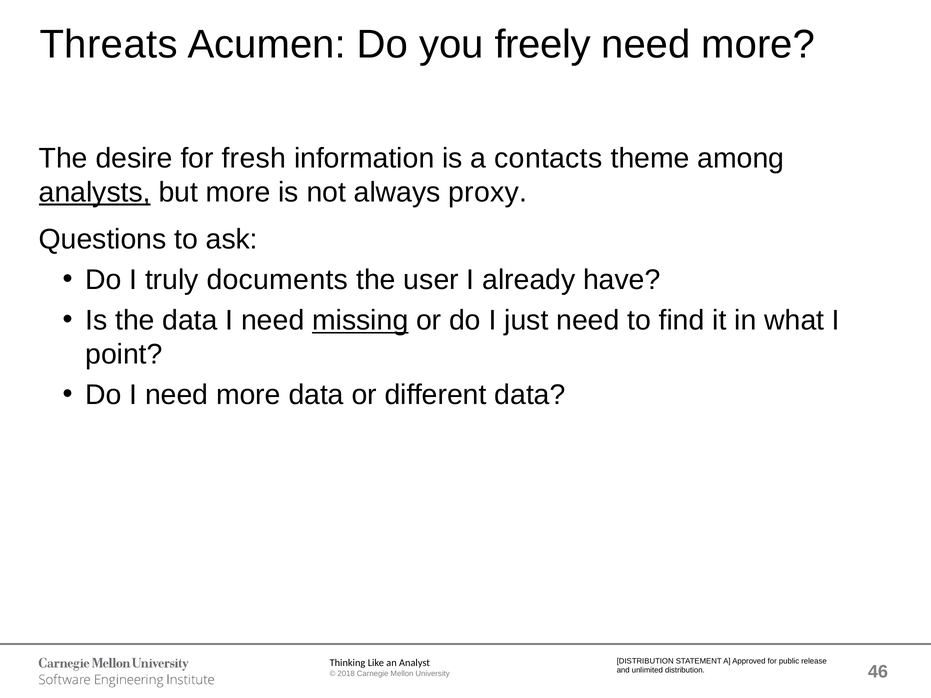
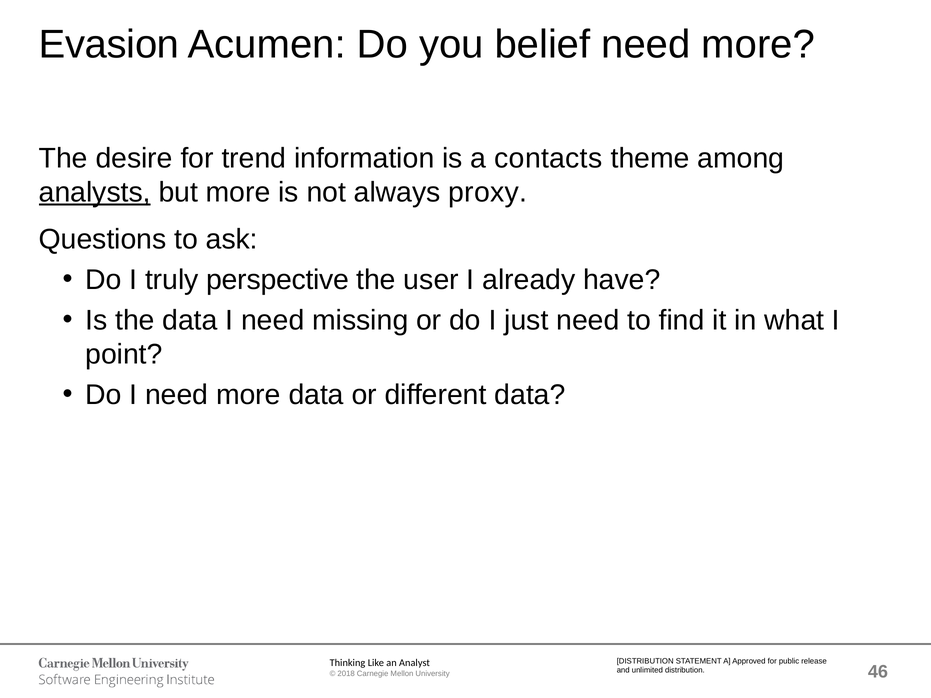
Threats: Threats -> Evasion (109, 45)
freely: freely -> belief (542, 45)
fresh: fresh -> trend (254, 158)
documents: documents -> perspective (278, 280)
missing underline: present -> none (360, 321)
